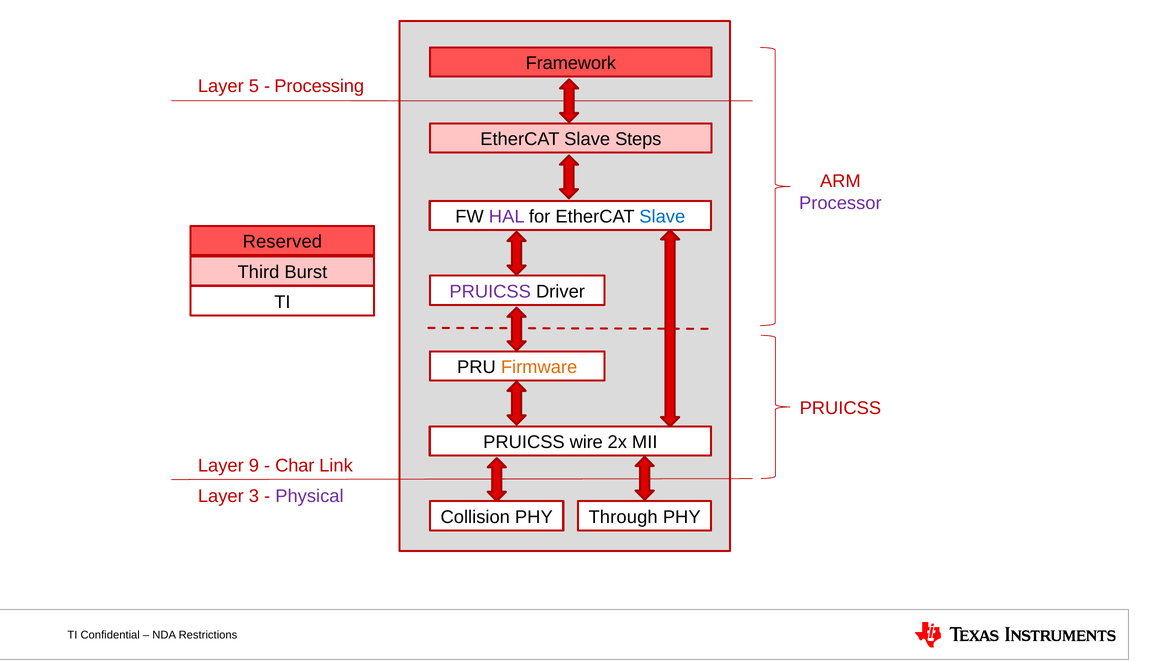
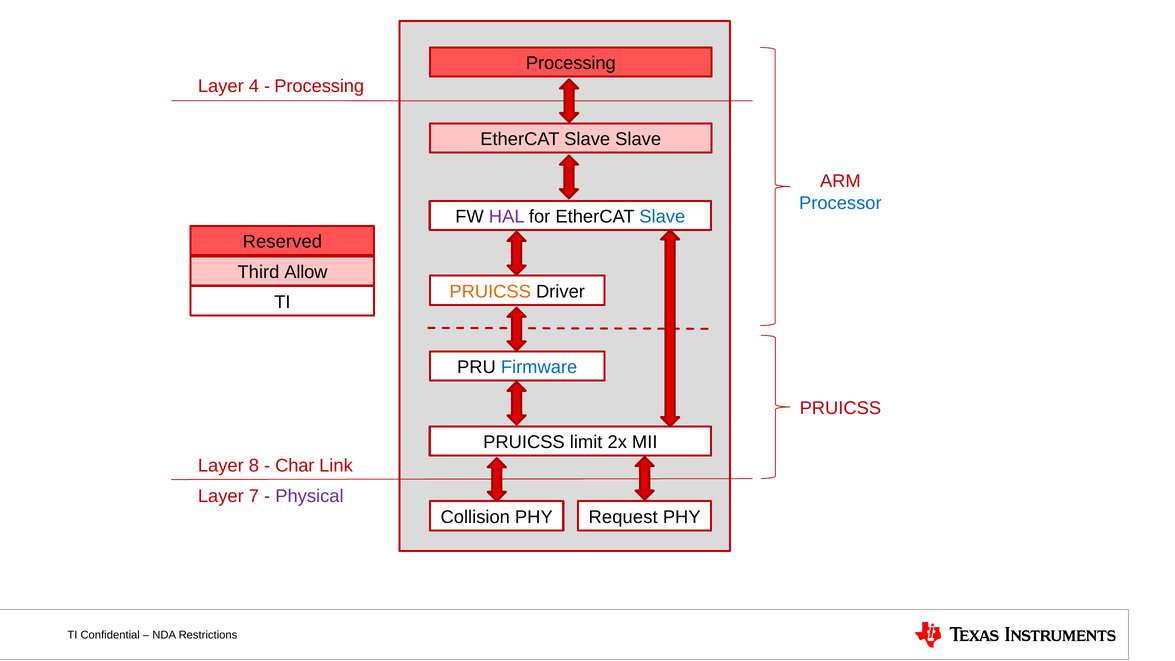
Framework: Framework -> Processing (571, 63)
5: 5 -> 4 (254, 86)
Slave Steps: Steps -> Slave (638, 139)
Processor colour: purple -> blue (840, 203)
Burst: Burst -> Allow (306, 272)
PRUICSS colour: purple -> orange (490, 292)
Firmware colour: orange -> blue (539, 367)
wire: wire -> limit (586, 442)
9: 9 -> 8 (254, 466)
3: 3 -> 7 (254, 496)
Through: Through -> Request (623, 517)
